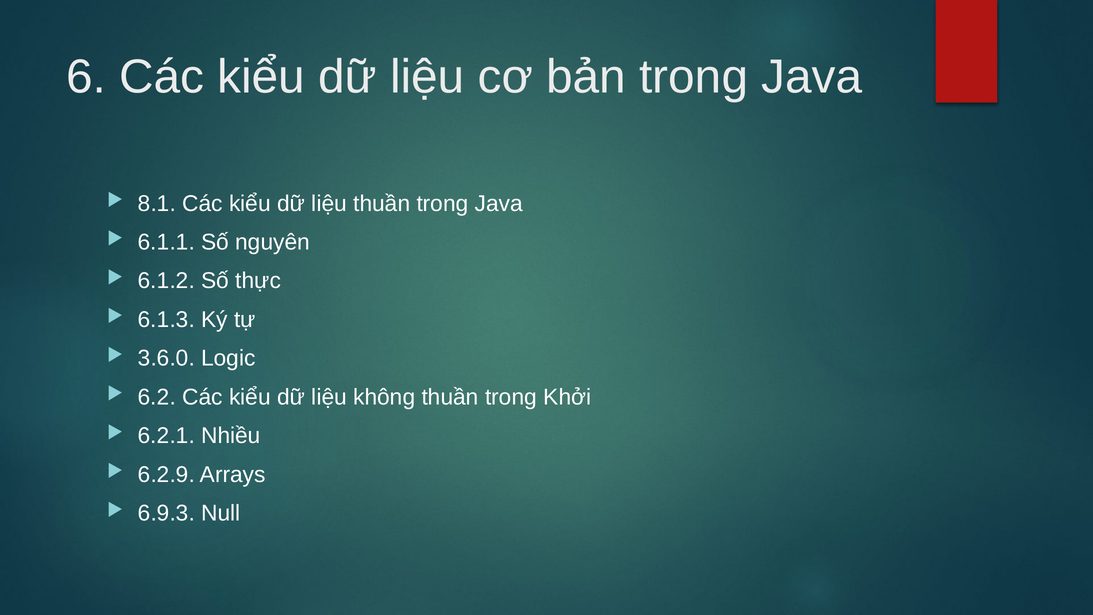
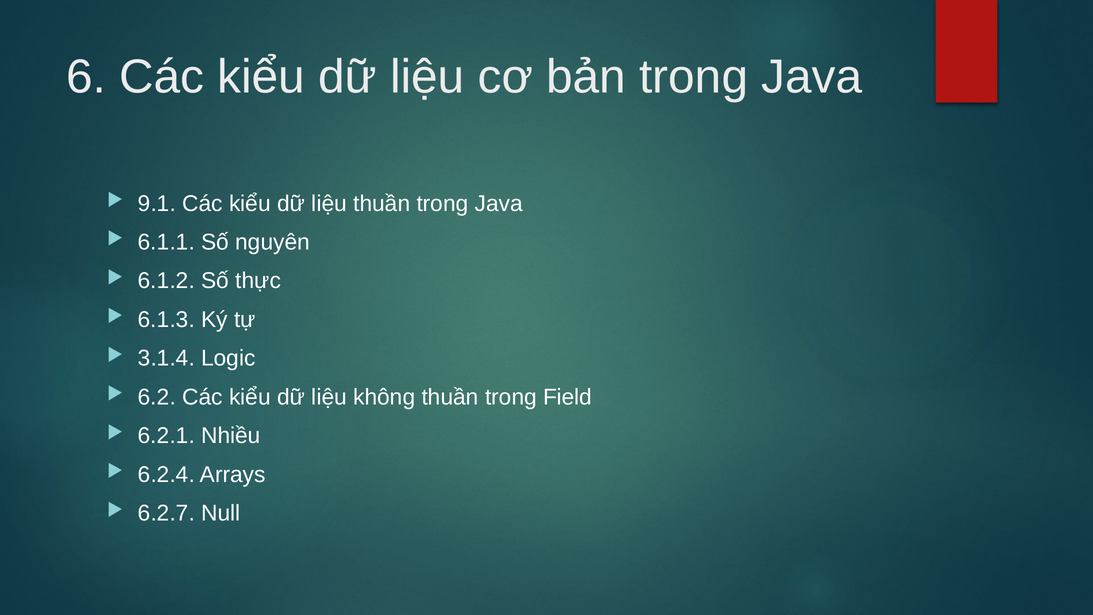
8.1: 8.1 -> 9.1 (157, 203)
3.6.0: 3.6.0 -> 3.1.4 (166, 358)
Khởi: Khởi -> Field (568, 397)
6.2.9: 6.2.9 -> 6.2.4 (166, 475)
6.9.3: 6.9.3 -> 6.2.7 (166, 513)
